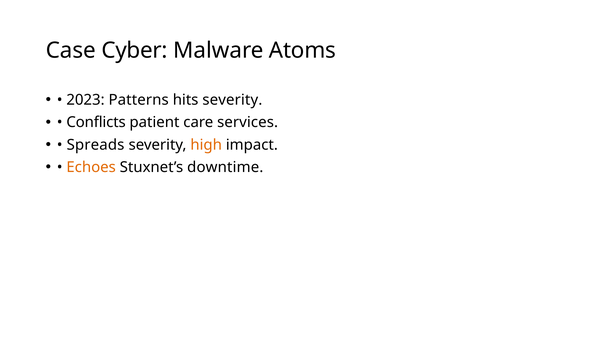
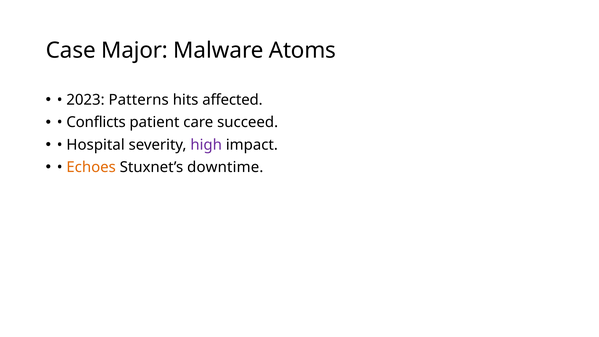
Cyber: Cyber -> Major (135, 50)
hits severity: severity -> affected (232, 100)
services: services -> succeed (248, 122)
Spreads: Spreads -> Hospital (96, 145)
high colour: orange -> purple (206, 145)
